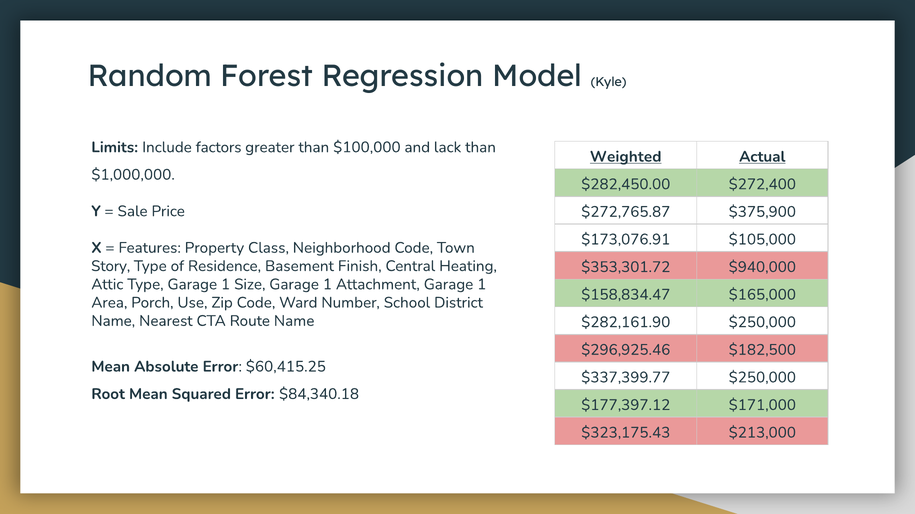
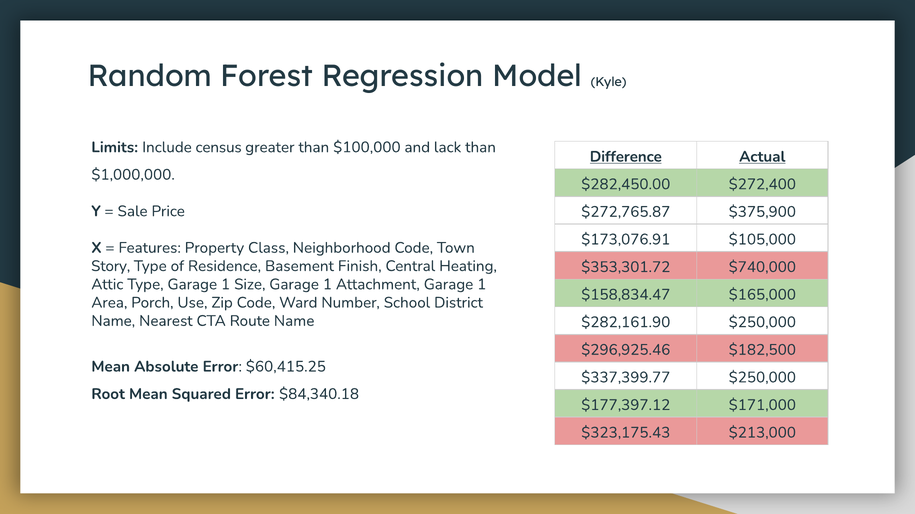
factors: factors -> census (219, 147)
Weighted: Weighted -> Difference (626, 157)
$940,000: $940,000 -> $740,000 (762, 267)
